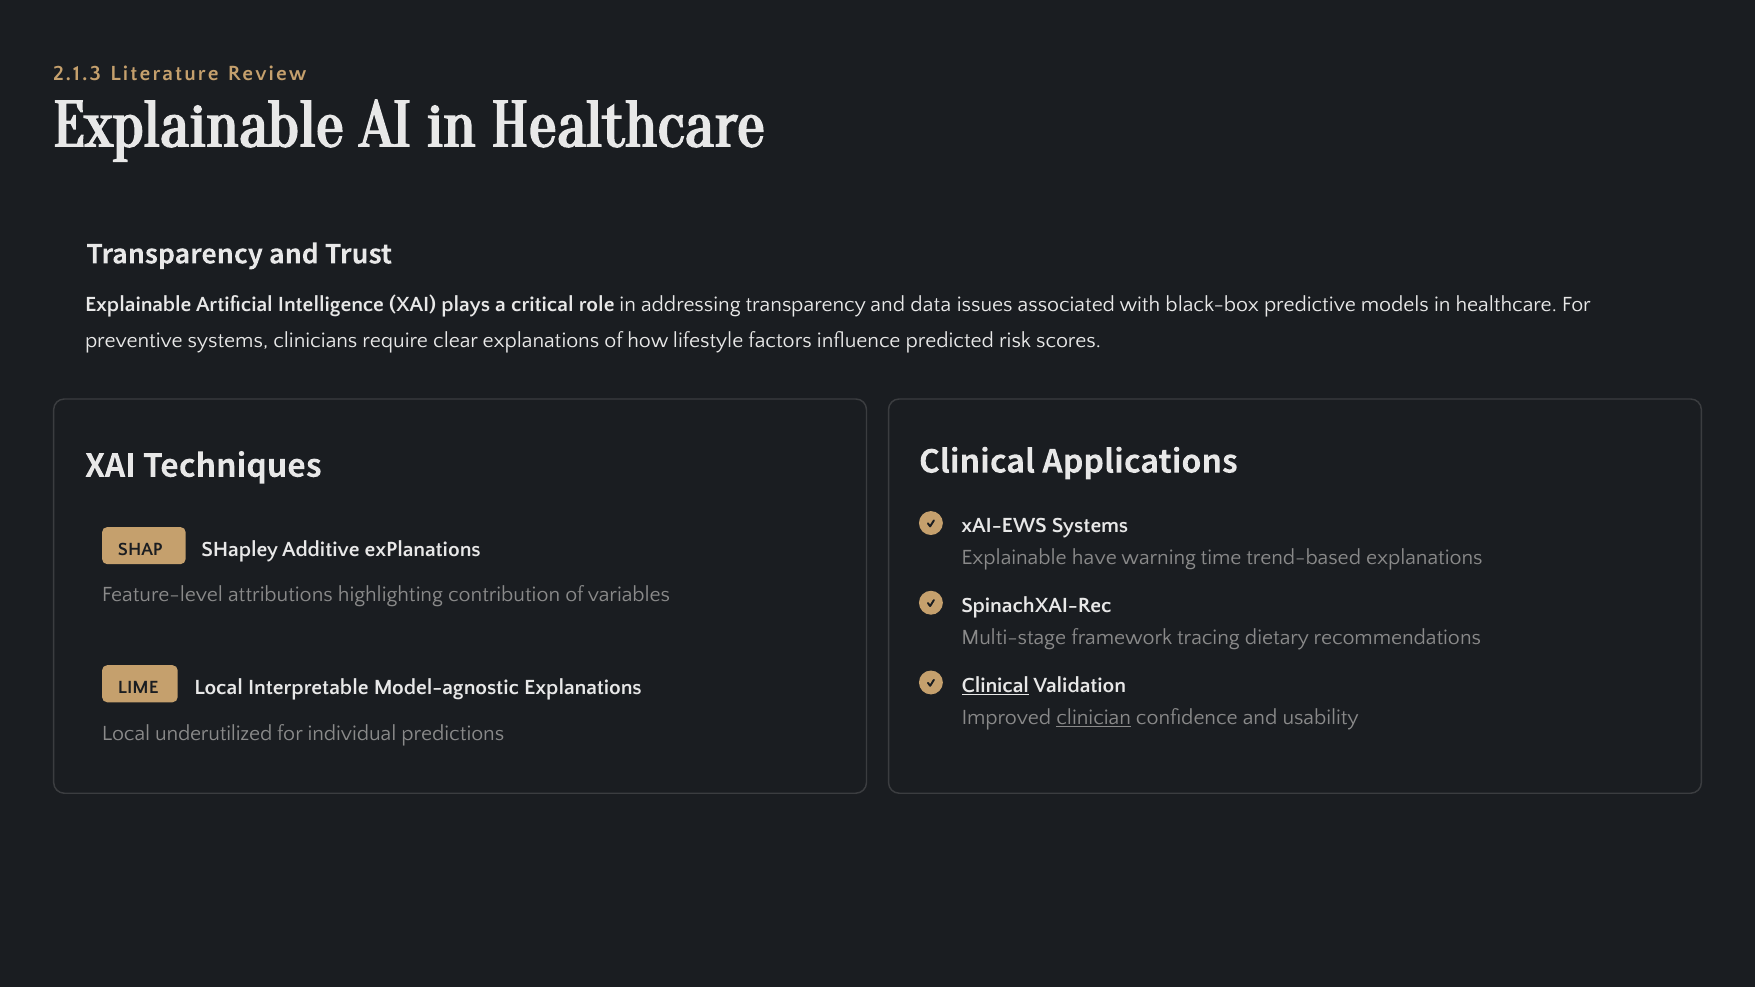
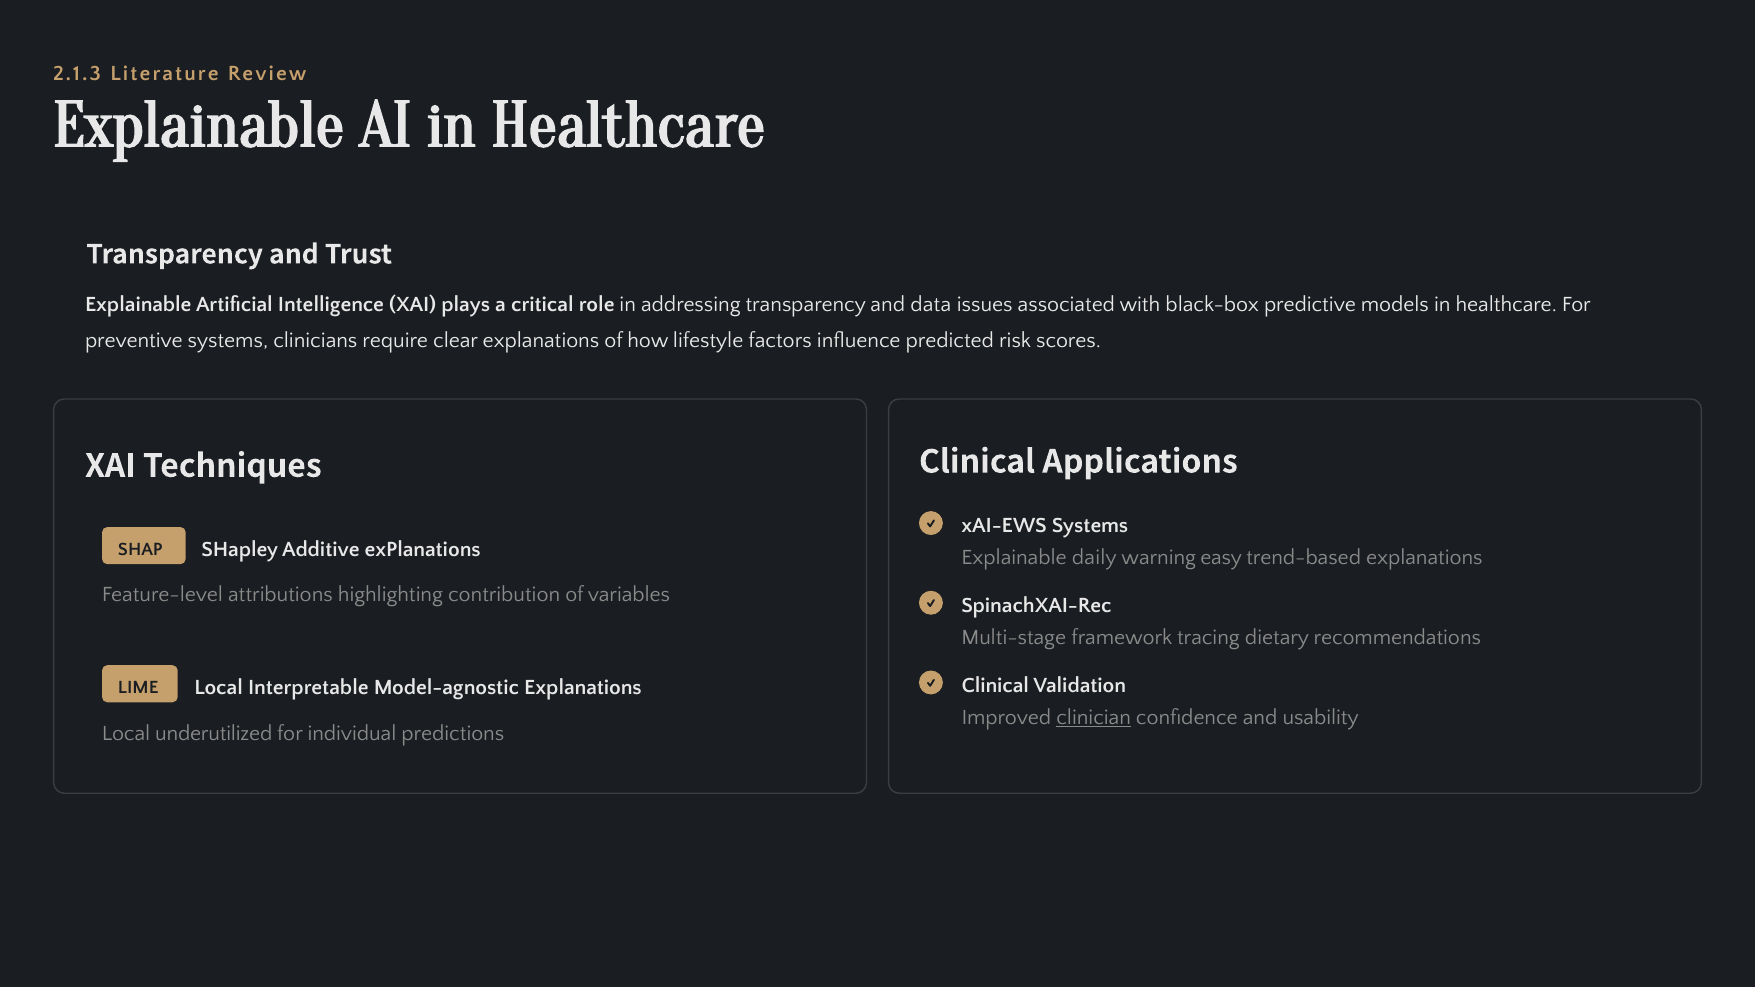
have: have -> daily (1094, 558)
time: time -> easy (1221, 558)
Clinical underline: present -> none (995, 685)
